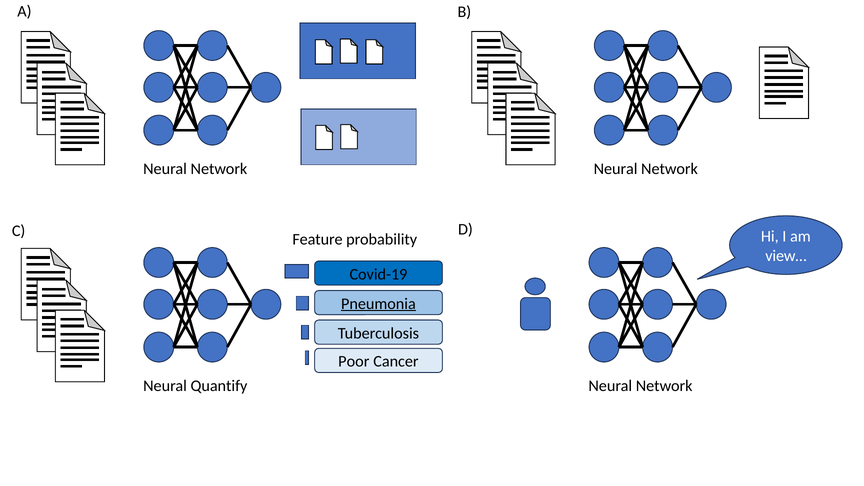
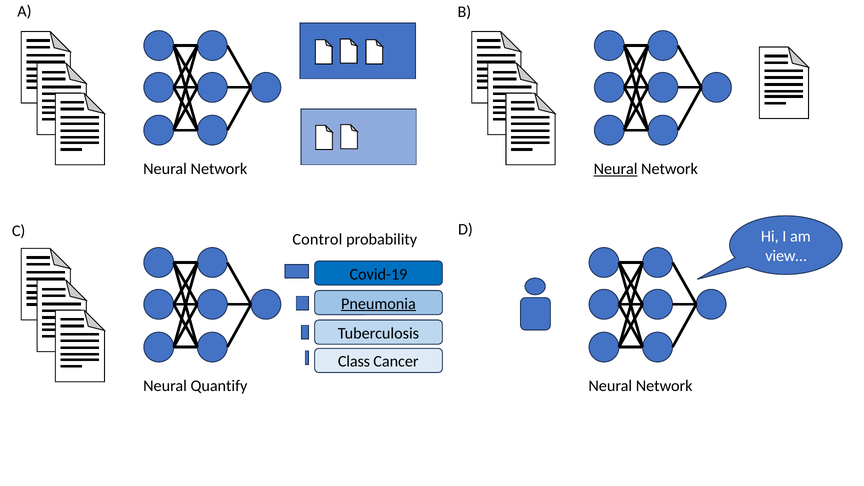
Neural underline: none -> present (616, 169)
Feature: Feature -> Control (317, 239)
Poor: Poor -> Class (354, 362)
